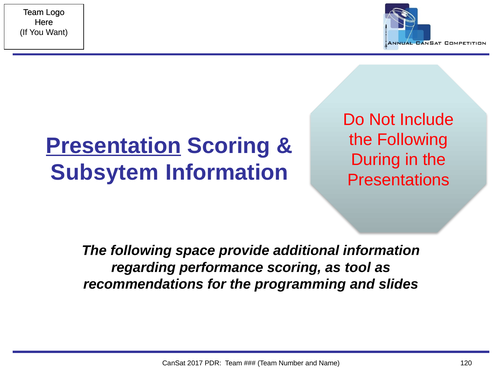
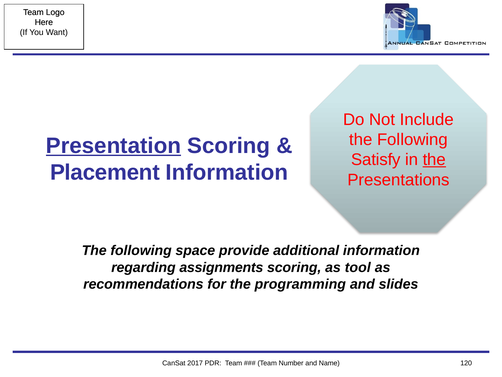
During: During -> Satisfy (376, 160)
the underline: none -> present (434, 160)
Subsytem: Subsytem -> Placement (105, 172)
performance: performance -> assignments (221, 267)
